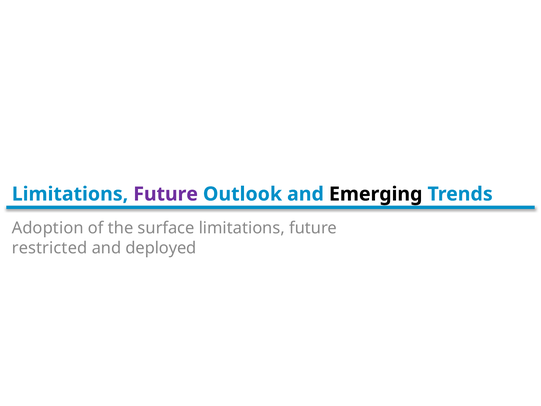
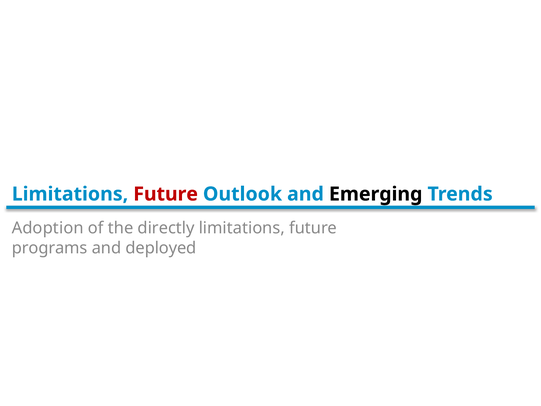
Future colour: purple -> red (166, 194)
surface: surface -> directly (166, 228)
restricted: restricted -> programs (50, 248)
